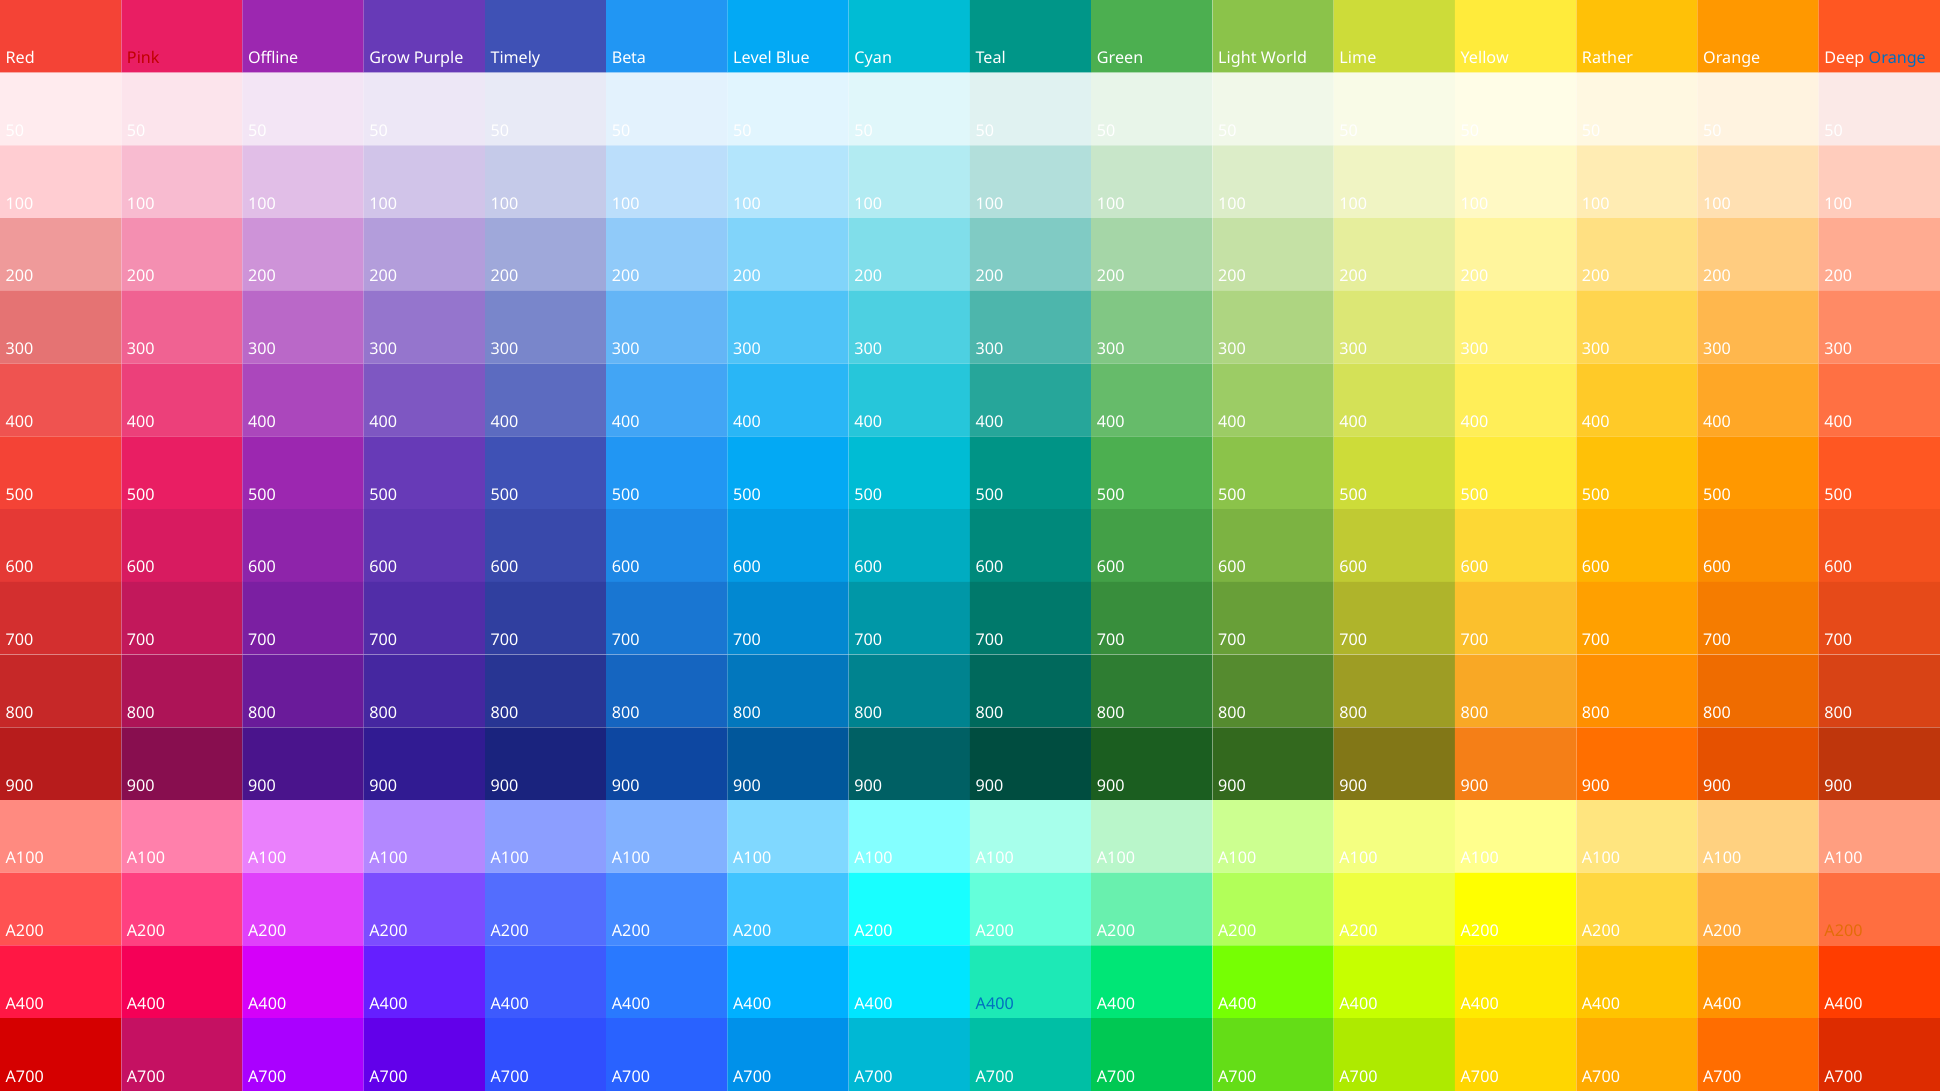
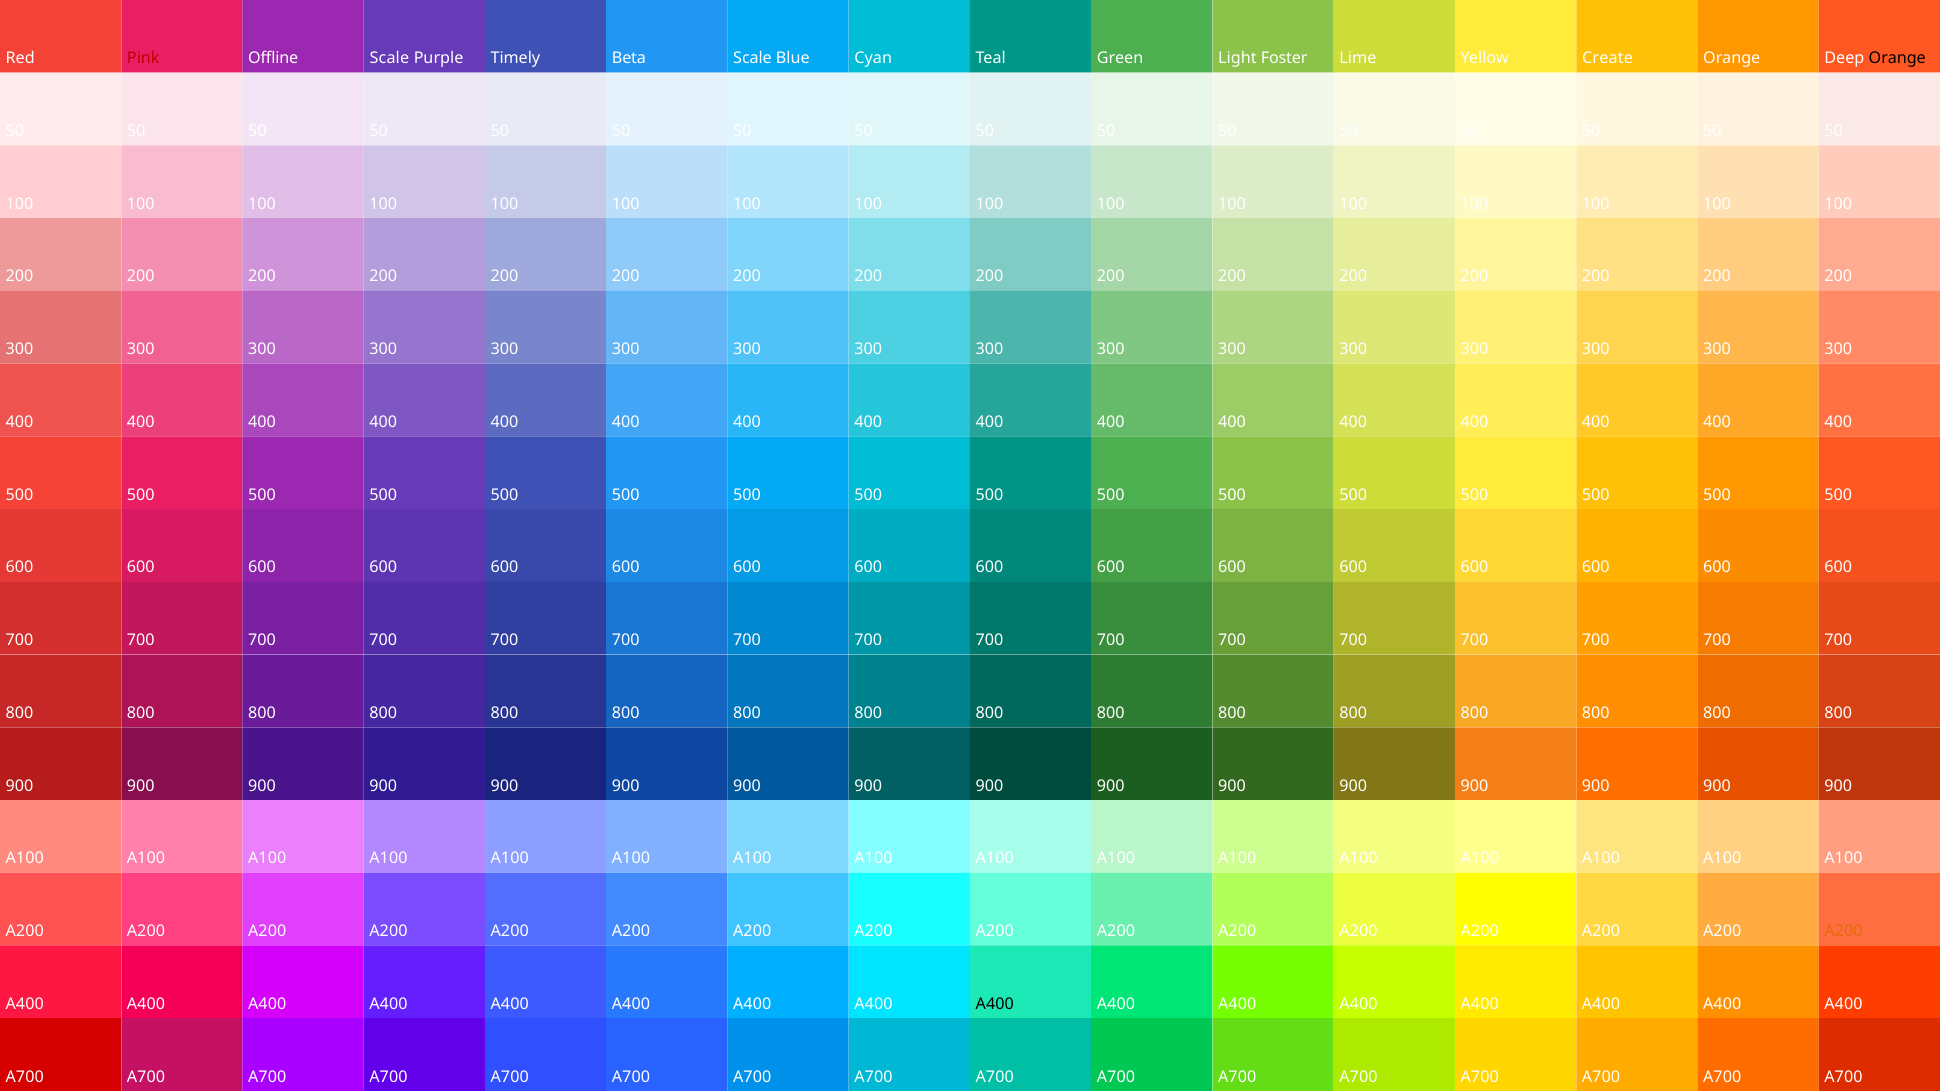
Grow: Grow -> Scale (389, 58)
Level: Level -> Scale (753, 58)
World: World -> Foster (1284, 58)
Rather: Rather -> Create (1608, 58)
Orange colour: blue -> black (1897, 58)
A400 colour: blue -> black (995, 1004)
